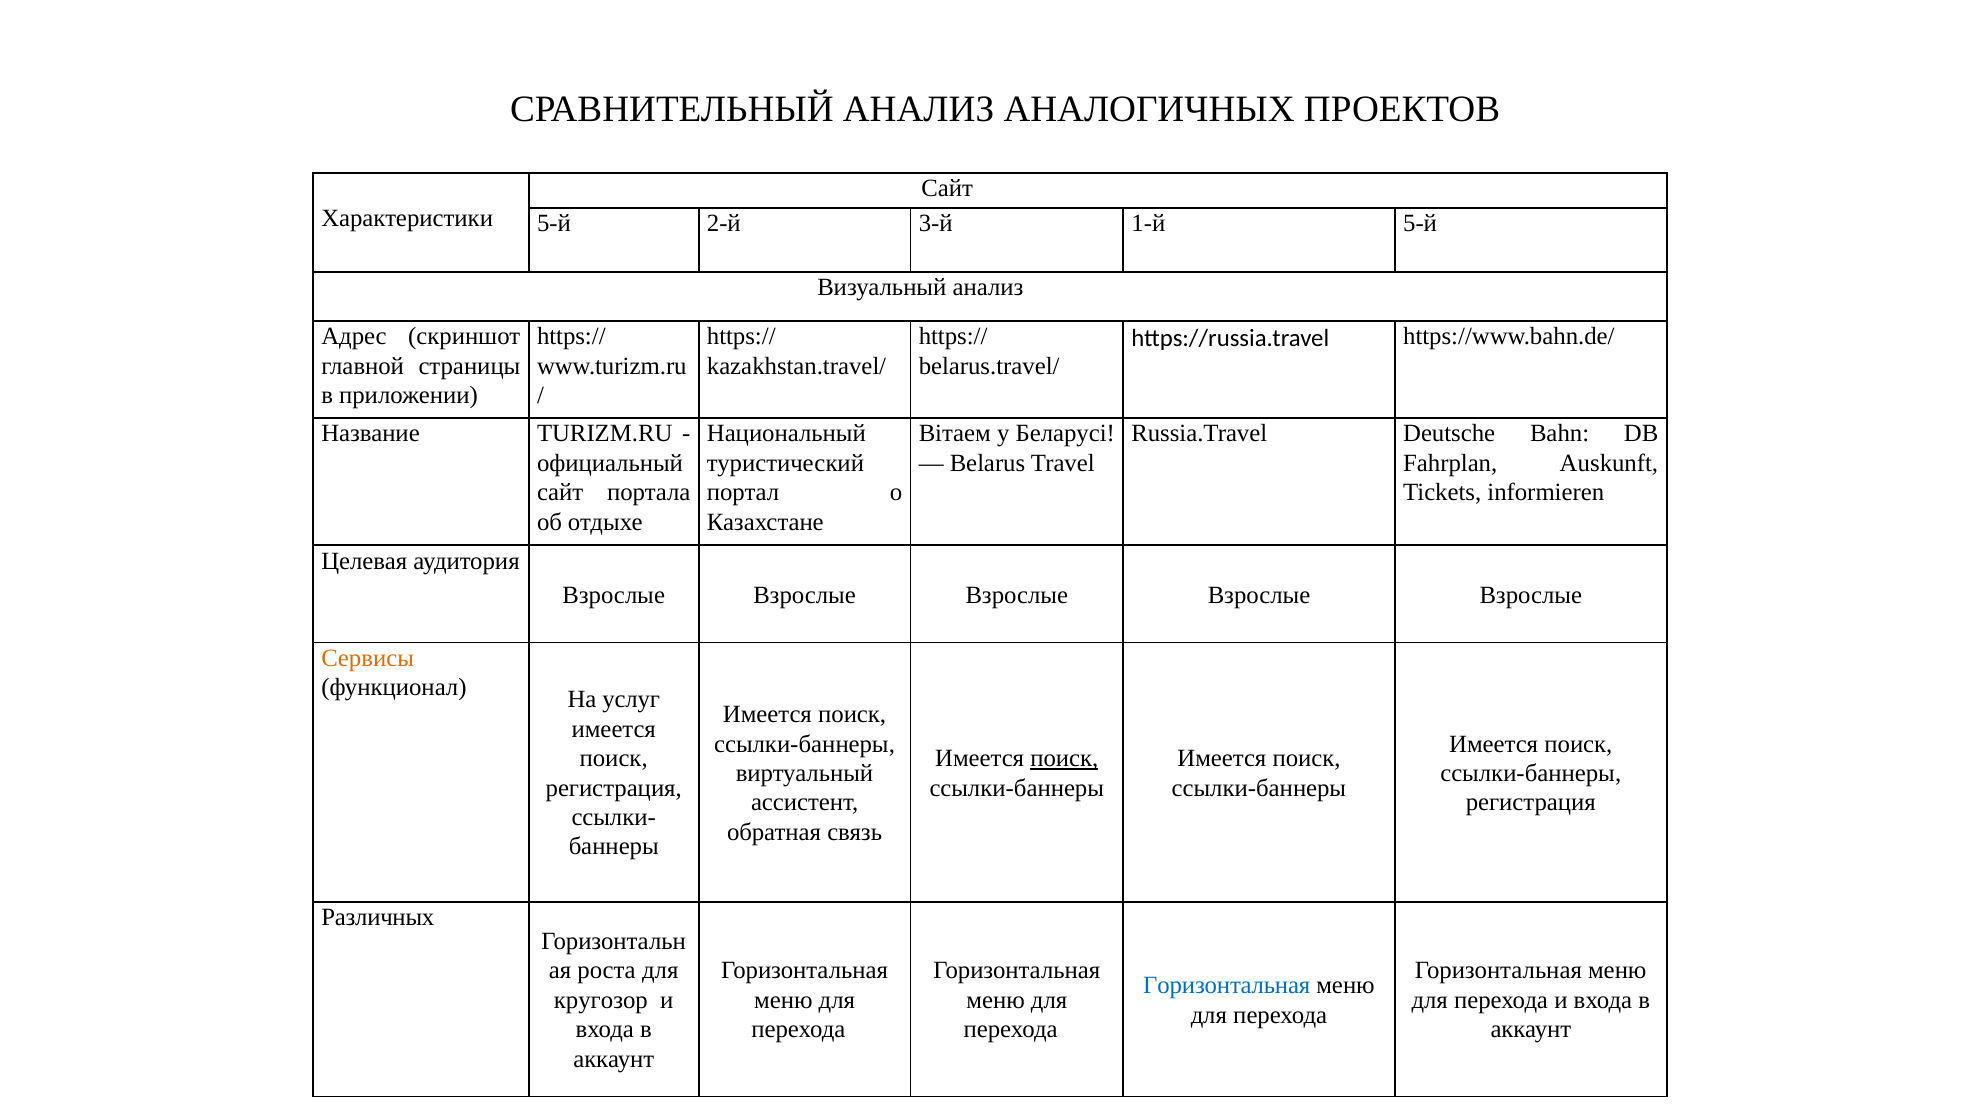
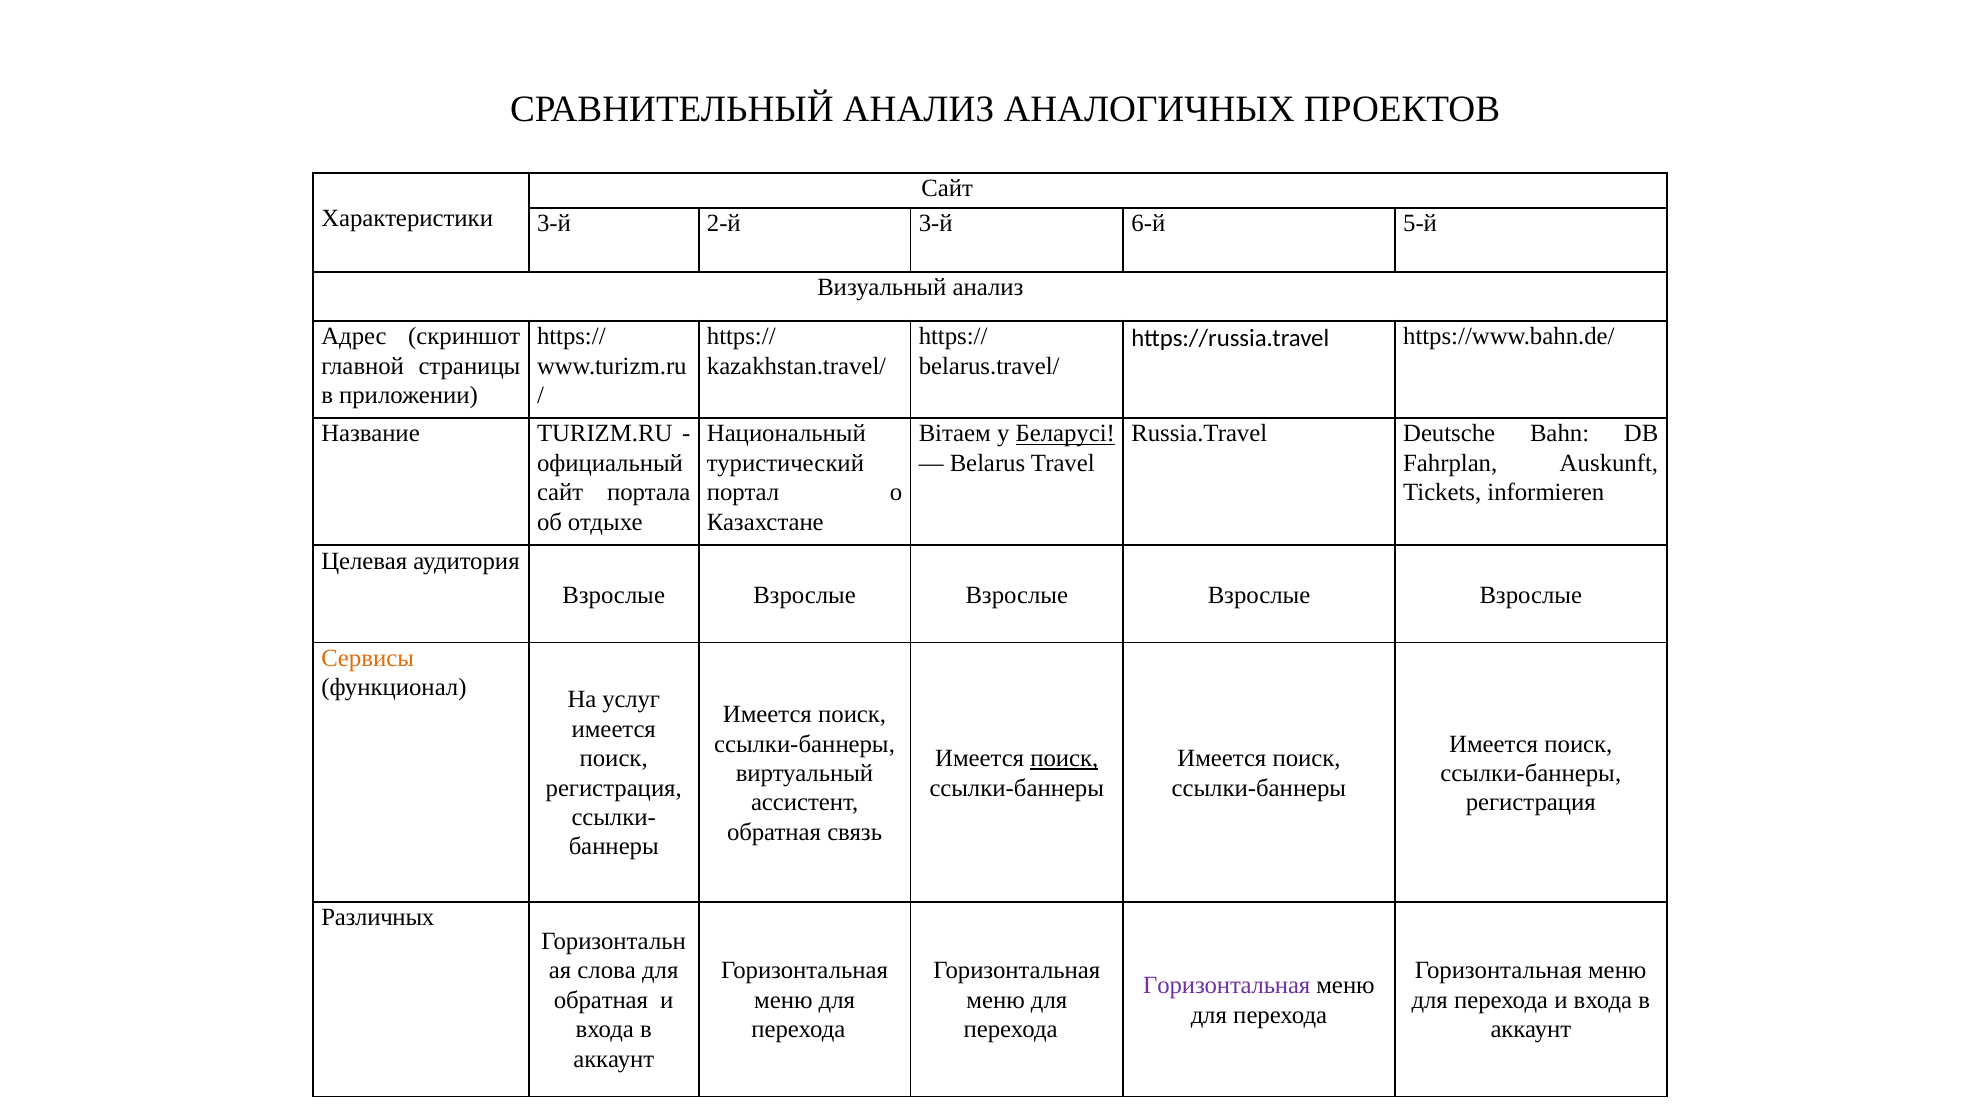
5-й: 5-й -> 3-й (554, 224)
1-й: 1-й -> 6-й (1148, 224)
Беларусі underline: none -> present (1065, 434)
роста: роста -> слова (607, 971)
Горизонтальная colour: blue -> purple (1227, 985)
кругозор: кругозор -> обратная (601, 1000)
